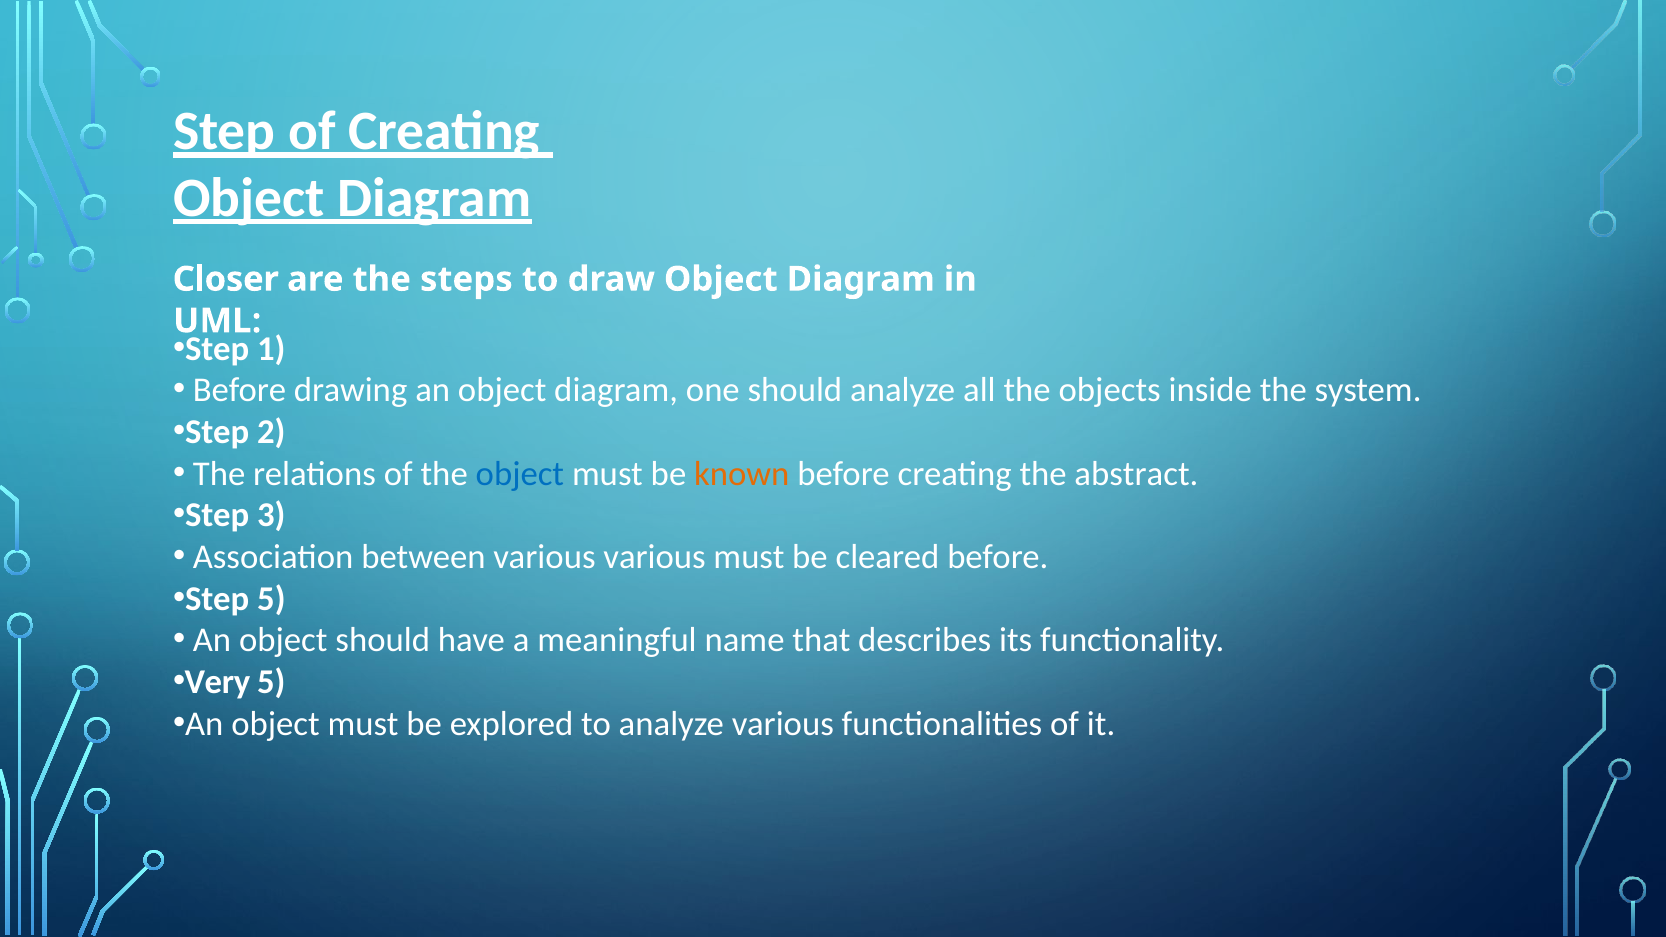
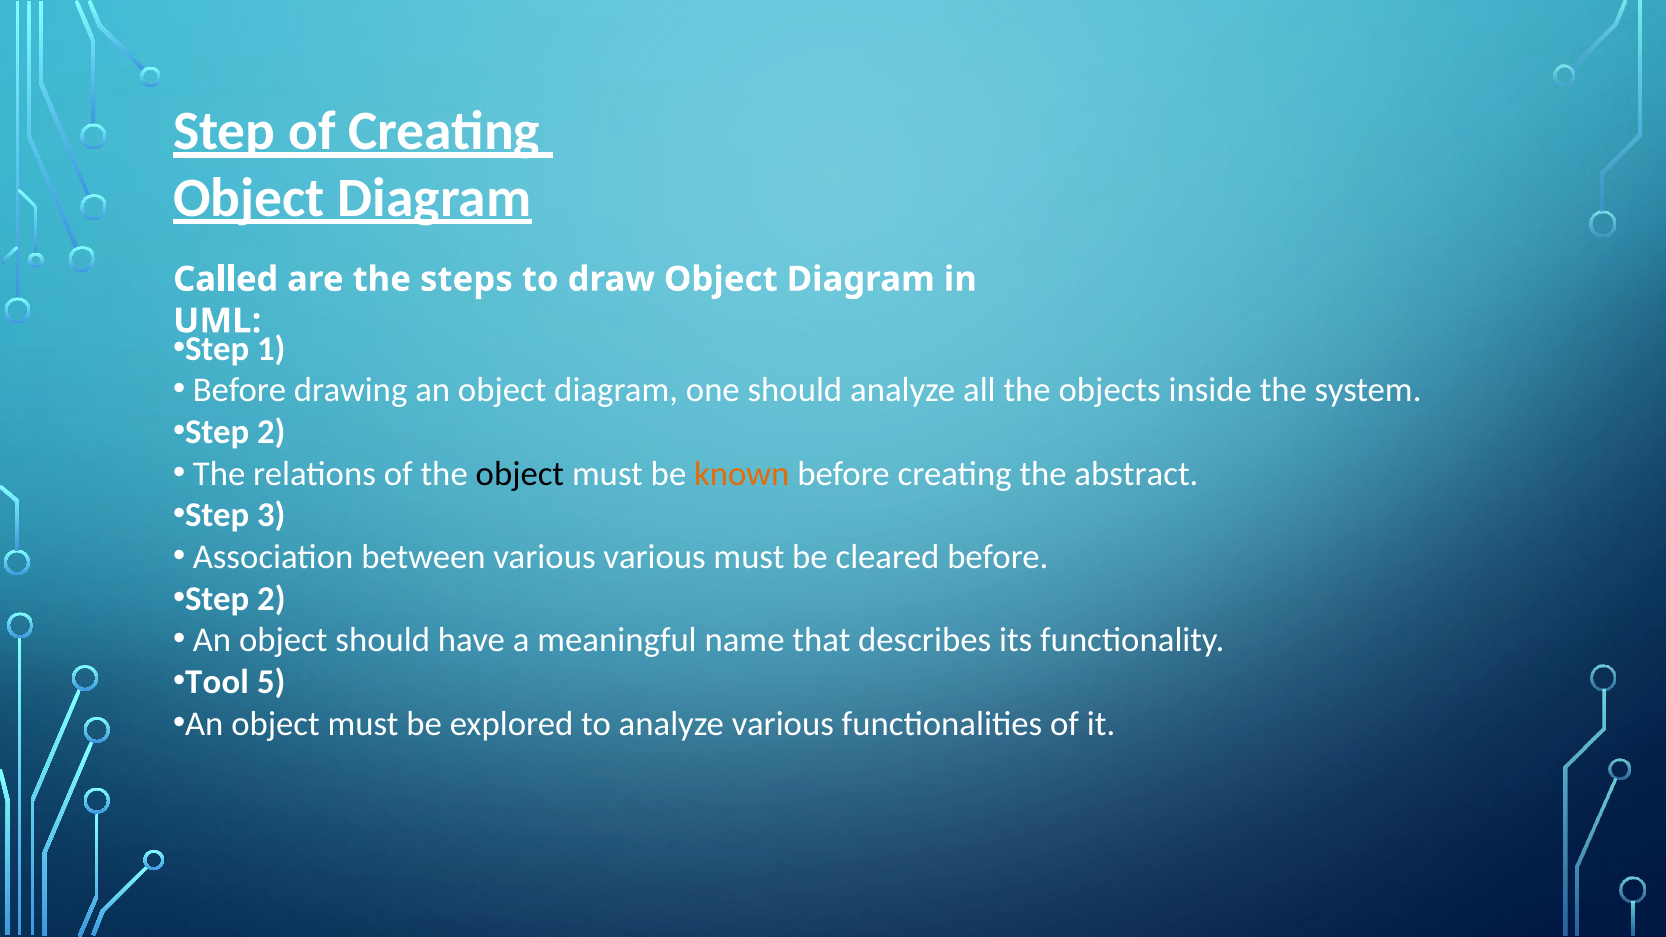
Closer: Closer -> Called (226, 279)
object colour: blue -> black (520, 474)
5: 5 -> 2 (271, 599)
Very: Very -> Tool (217, 682)
